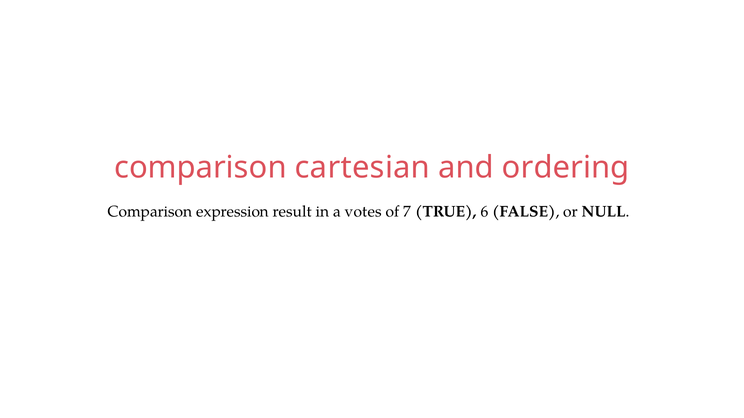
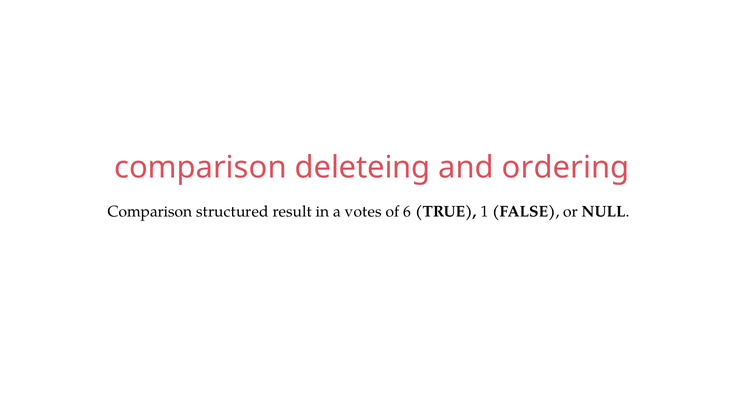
cartesian: cartesian -> deleteing (363, 168)
expression: expression -> structured (233, 212)
7: 7 -> 6 (407, 212)
6: 6 -> 1 (485, 212)
